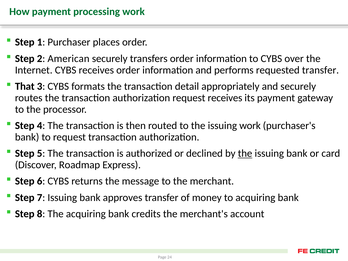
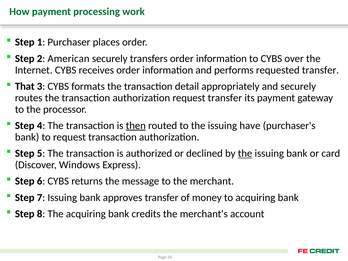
request receives: receives -> transfer (225, 98)
then underline: none -> present (136, 126)
issuing work: work -> have (250, 126)
Roadmap: Roadmap -> Windows (79, 165)
